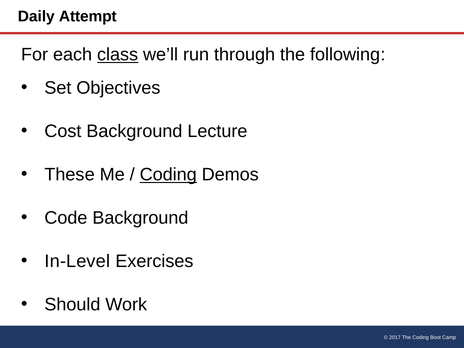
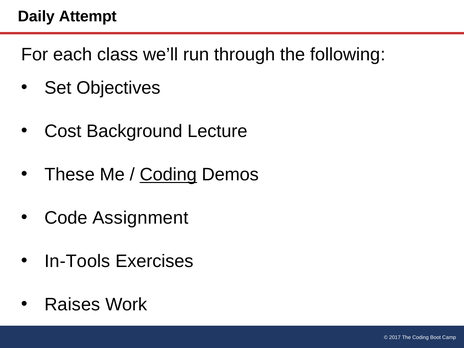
class underline: present -> none (118, 55)
Code Background: Background -> Assignment (140, 218)
In-Level: In-Level -> In-Tools (77, 261)
Should: Should -> Raises (72, 305)
